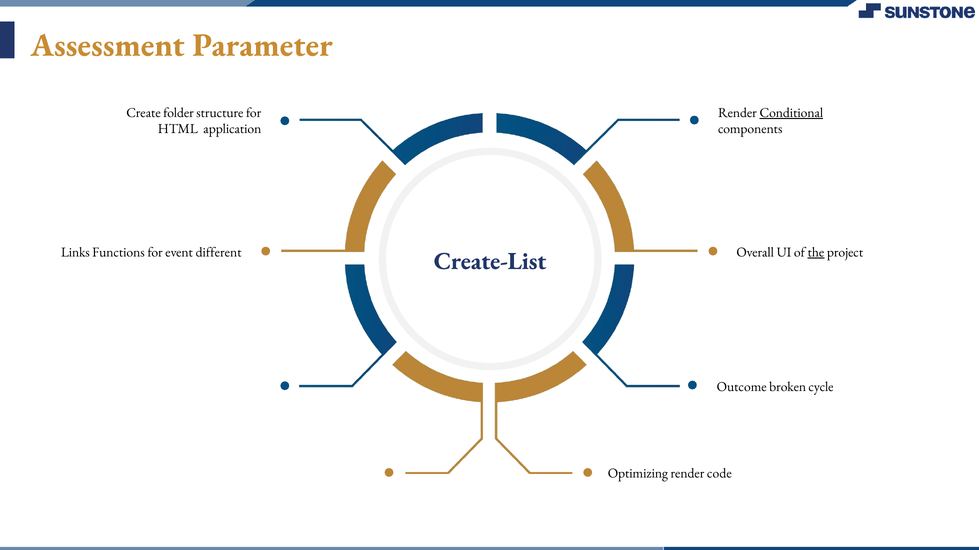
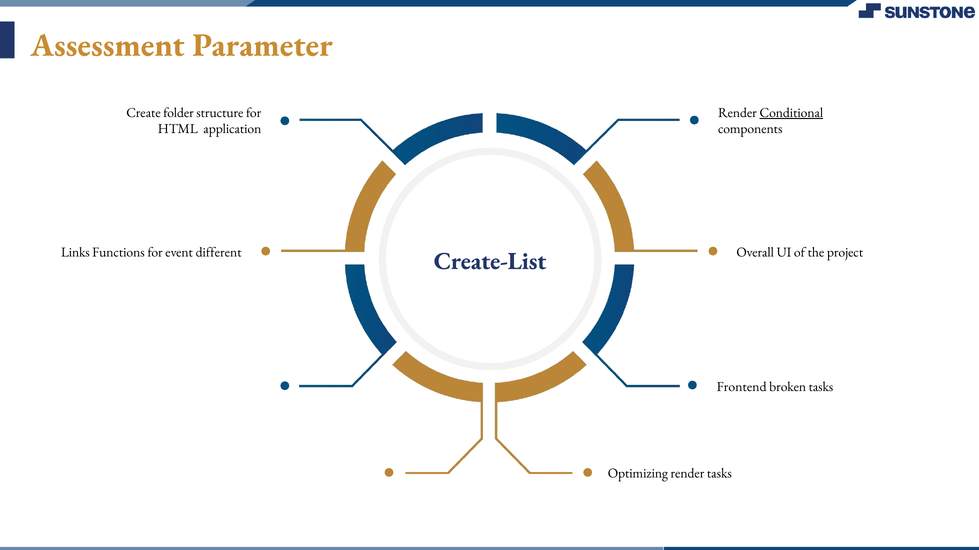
the underline: present -> none (816, 252)
Outcome: Outcome -> Frontend (742, 387)
broken cycle: cycle -> tasks (821, 387)
render code: code -> tasks (719, 474)
